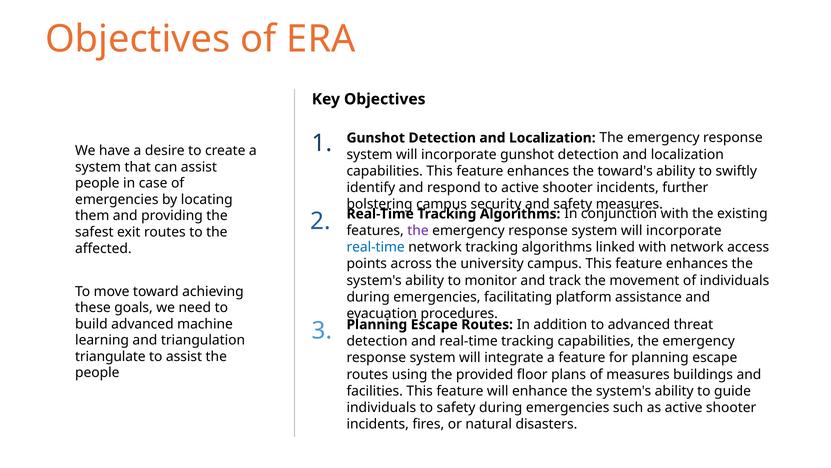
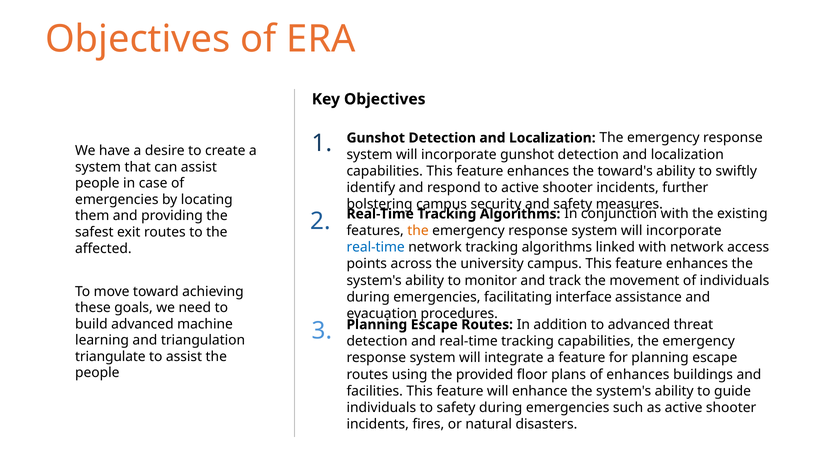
the colour: purple -> orange (418, 230)
platform: platform -> interface (584, 297)
of measures: measures -> enhances (638, 374)
